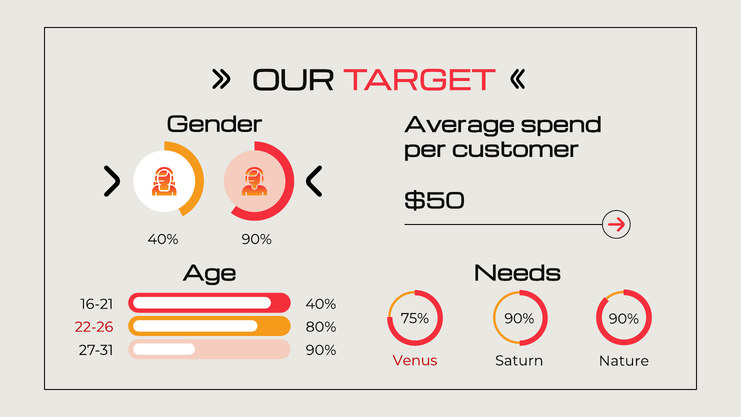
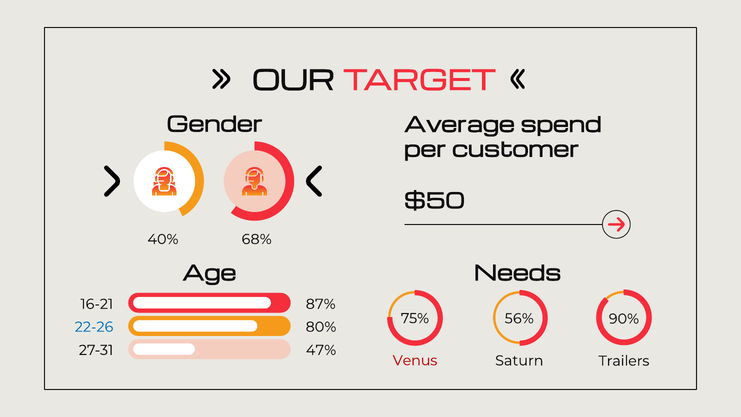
40% 90%: 90% -> 68% (257, 239)
40%: 40% -> 87% (321, 304)
75% 90%: 90% -> 56% (519, 318)
22-26 colour: red -> blue (94, 327)
90%: 90% -> 47% (321, 350)
Nature: Nature -> Trailers (624, 361)
